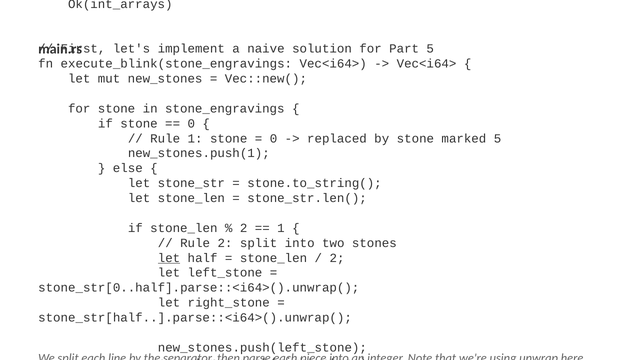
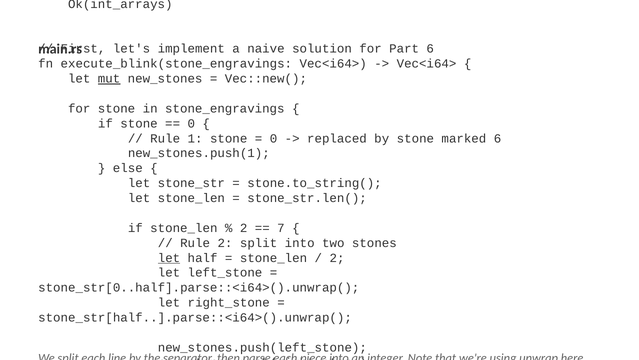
Part 5: 5 -> 6 (430, 49)
mut underline: none -> present (109, 79)
marked 5: 5 -> 6 (498, 138)
1: 1 -> 7 (281, 228)
